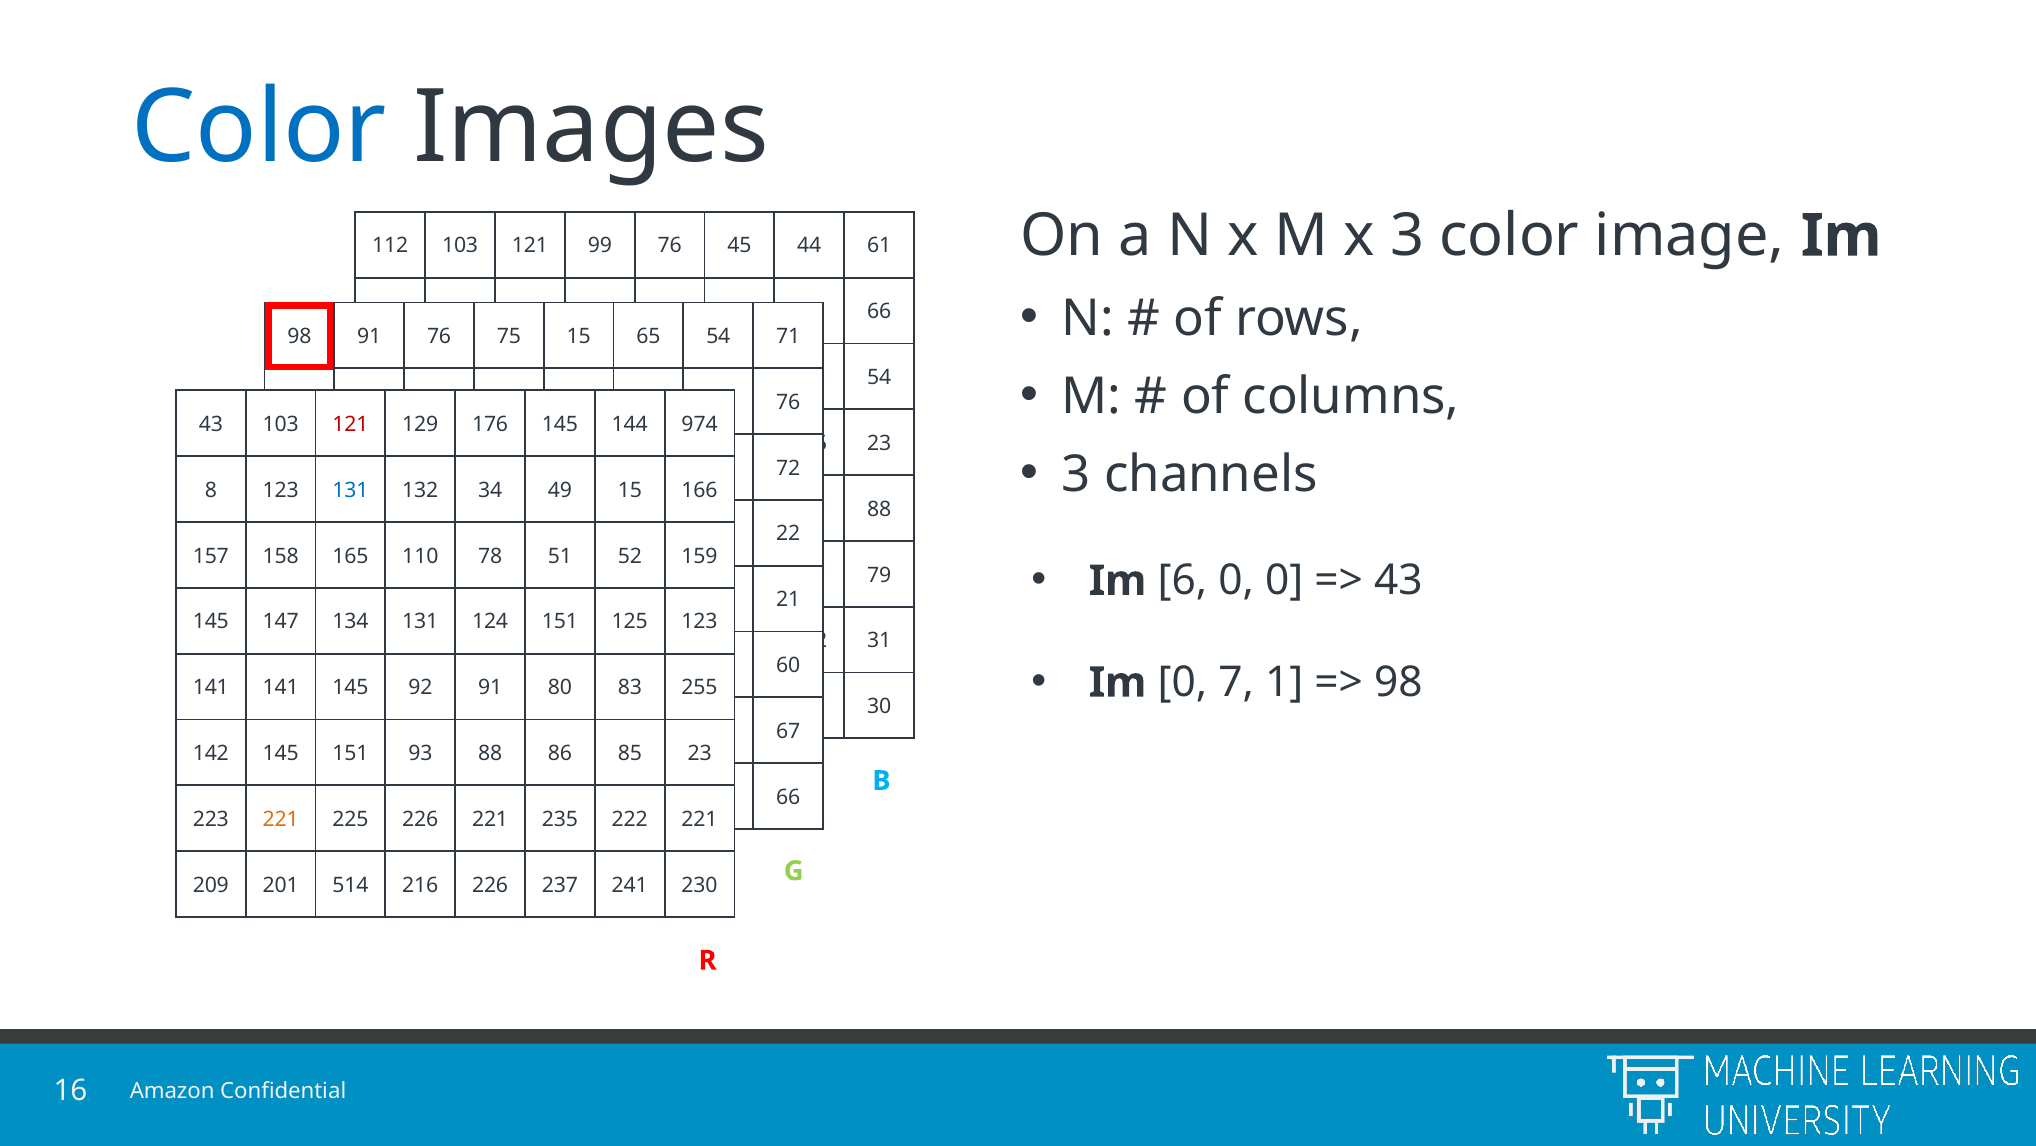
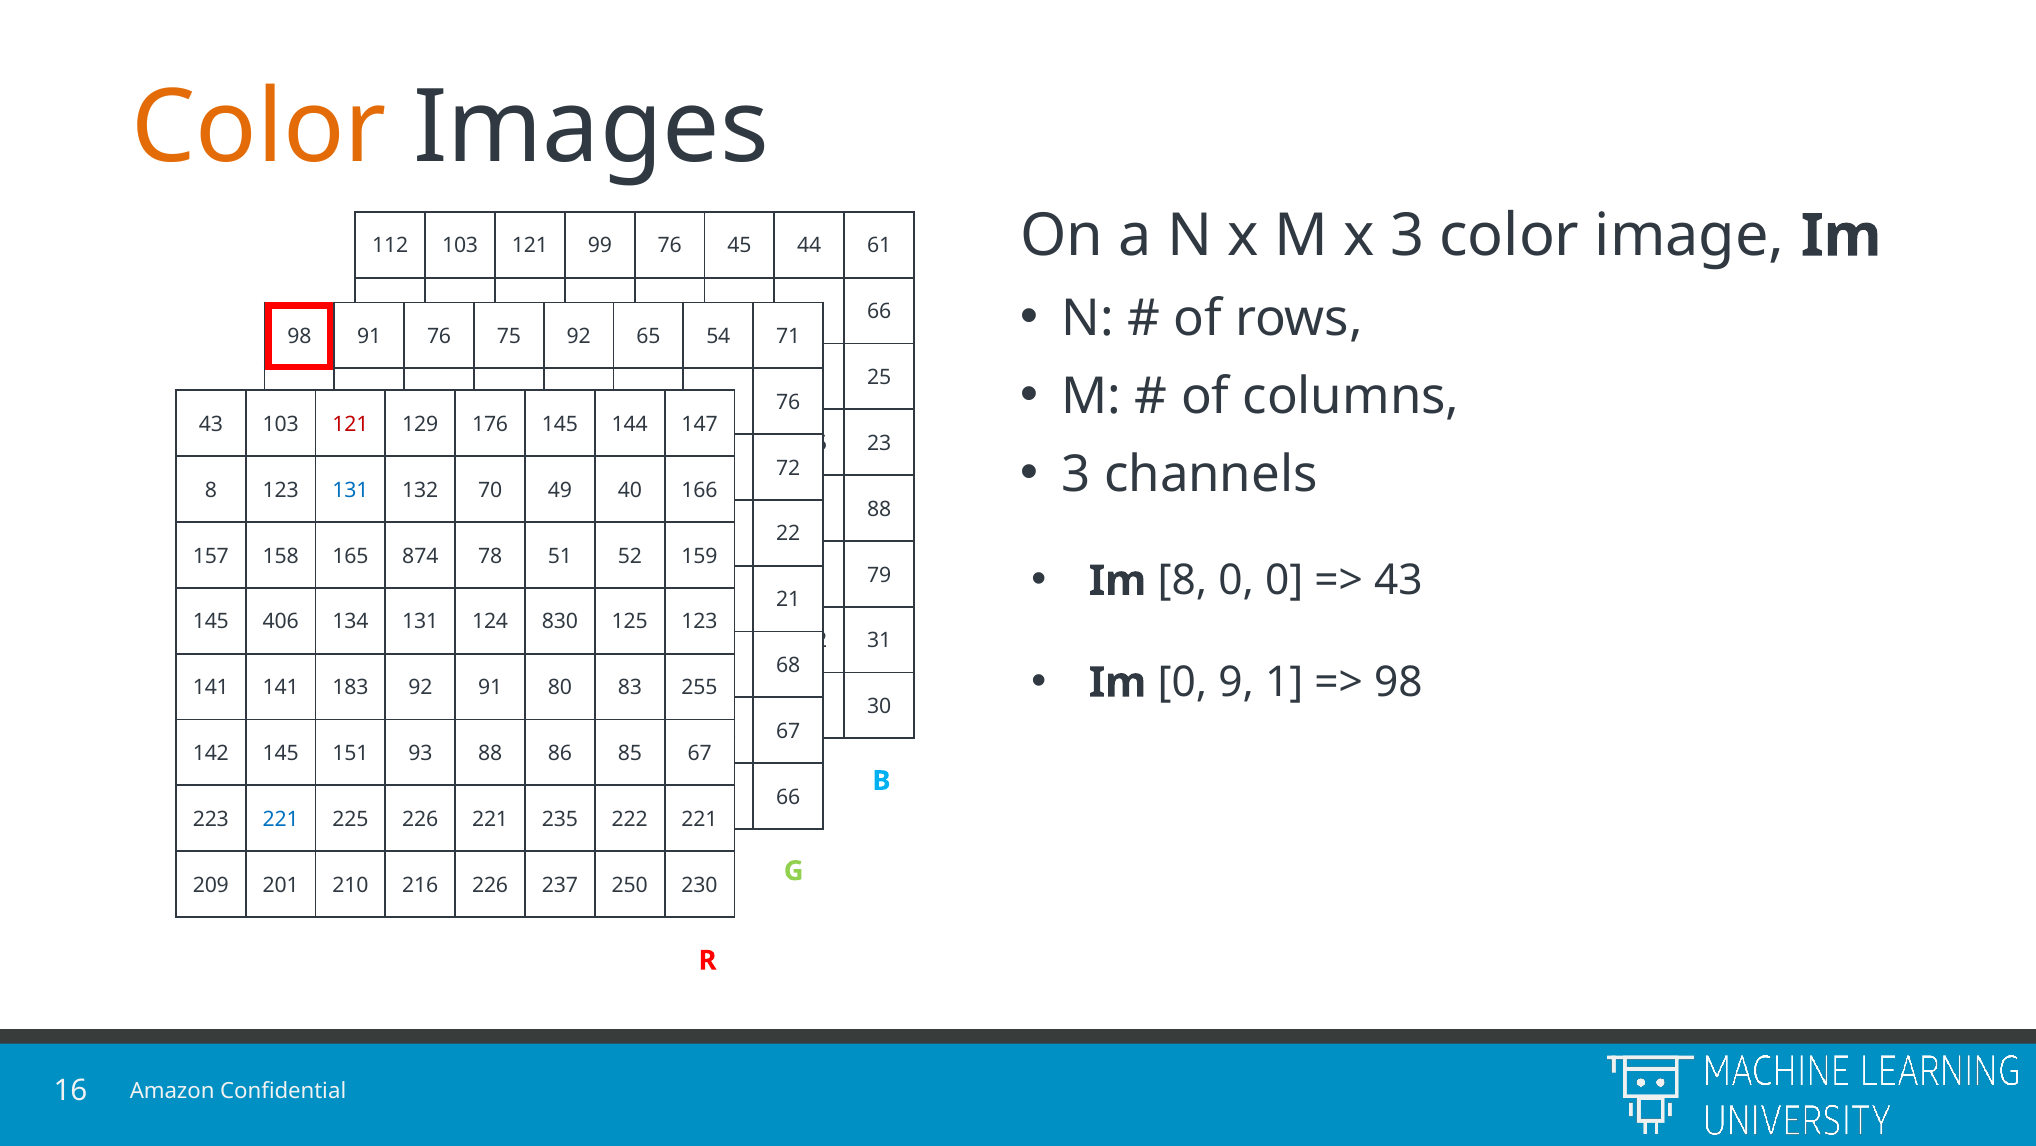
Color colour: blue -> orange (259, 128)
75 15: 15 -> 92 (579, 336)
54: 54 -> 25 (879, 377)
974: 974 -> 147 (700, 424)
34: 34 -> 70 (490, 490)
49 15: 15 -> 40 (630, 490)
110: 110 -> 874 (420, 556)
Im 6: 6 -> 8 (1183, 581)
147: 147 -> 406 (281, 622)
124 151: 151 -> 830 (560, 622)
60: 60 -> 68 (788, 665)
7: 7 -> 9 (1236, 682)
141 145: 145 -> 183 (351, 687)
85 23: 23 -> 67 (700, 753)
221 colour: orange -> blue (281, 819)
514: 514 -> 210 (351, 885)
241: 241 -> 250 (630, 885)
